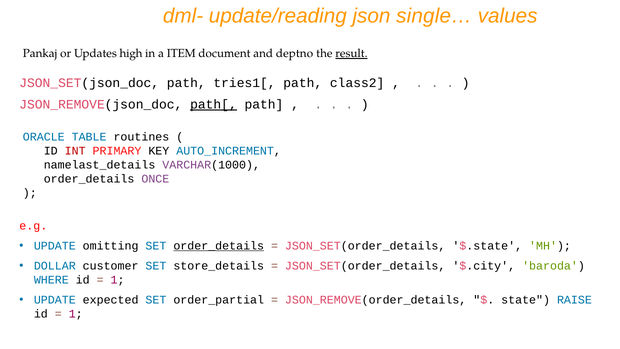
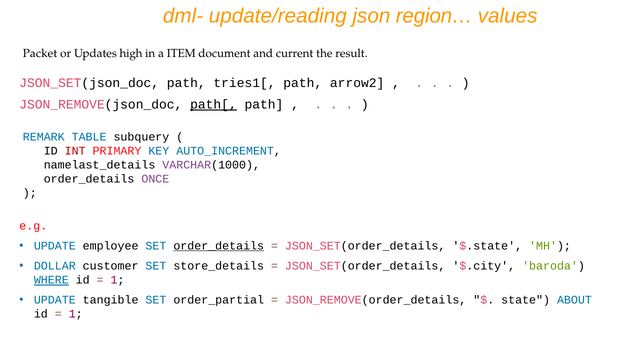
single…: single… -> region… (434, 16)
Pankaj: Pankaj -> Packet (40, 54)
deptno: deptno -> current (295, 54)
result underline: present -> none (351, 54)
class2: class2 -> arrow2 (357, 83)
ORACLE: ORACLE -> REMARK (44, 137)
routines: routines -> subquery (141, 137)
KEY colour: black -> blue (159, 151)
omitting: omitting -> employee (111, 246)
WHERE underline: none -> present (51, 280)
expected: expected -> tangible (111, 300)
RAISE: RAISE -> ABOUT (574, 300)
